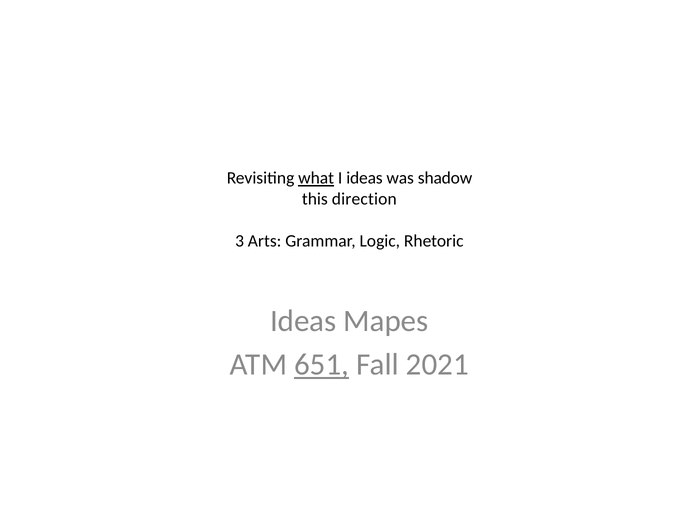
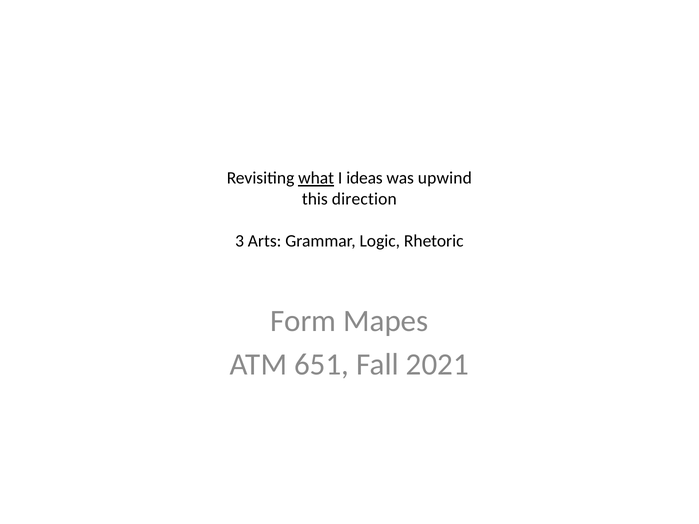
shadow: shadow -> upwind (445, 178)
Ideas: Ideas -> Form (303, 321)
651 underline: present -> none (322, 365)
